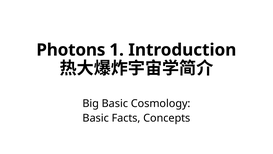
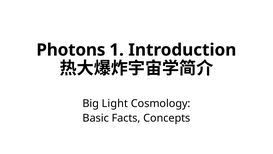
Big Basic: Basic -> Light (115, 103)
